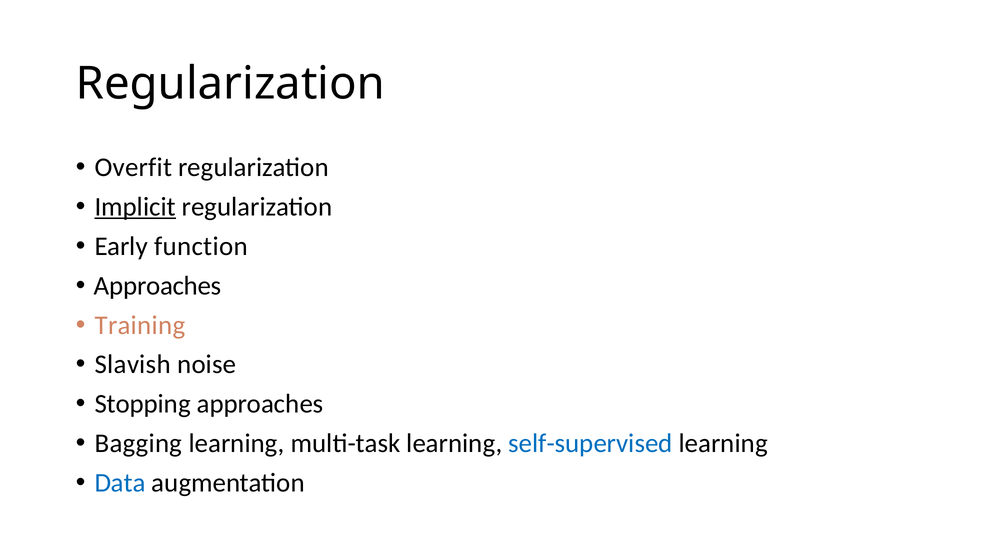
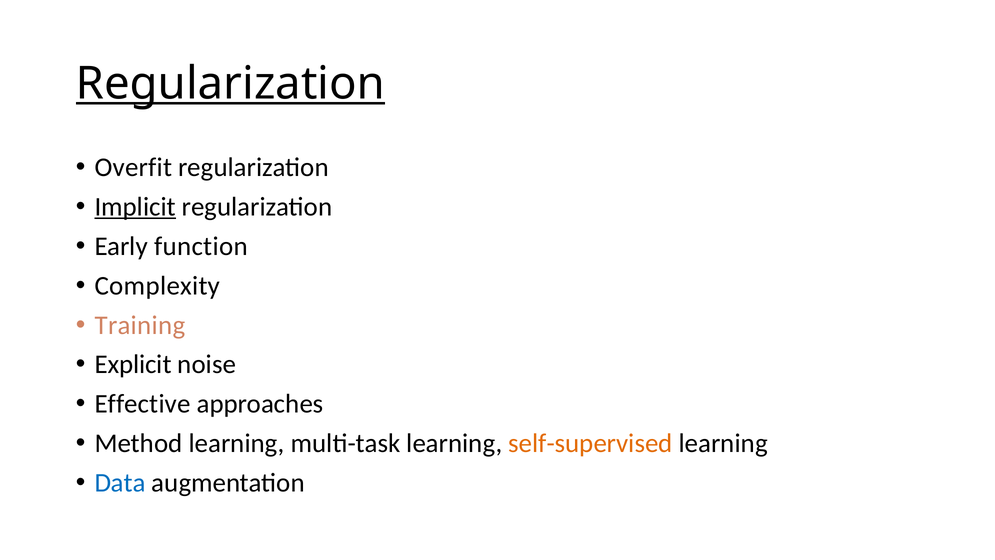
Regularization underline: none -> present (230, 84)
Approaches: Approaches -> Complexity (157, 285)
Slavish: Slavish -> Explicit (133, 364)
Stopping: Stopping -> Effective (142, 404)
Bagging: Bagging -> Method (139, 443)
self-supervised colour: blue -> orange (591, 443)
